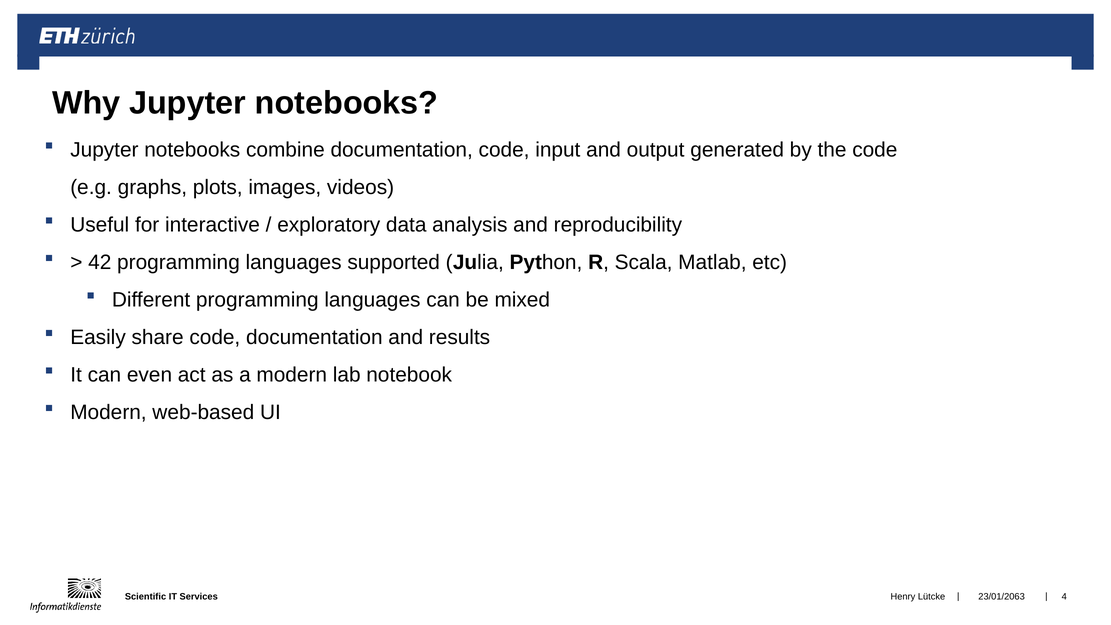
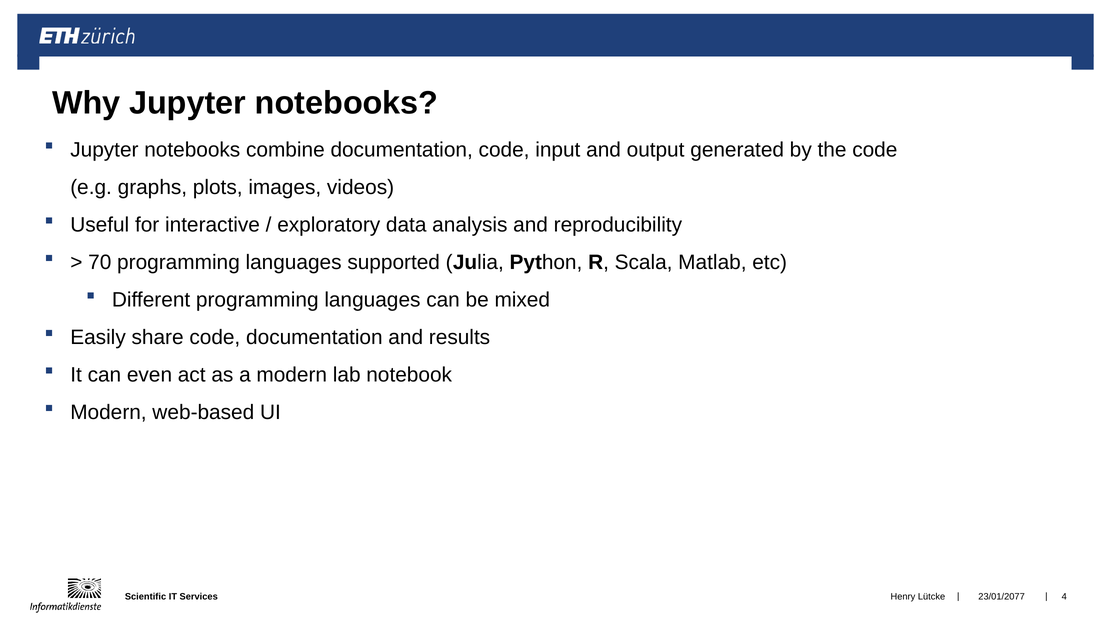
42: 42 -> 70 (100, 262)
23/01/2063: 23/01/2063 -> 23/01/2077 (1002, 597)
